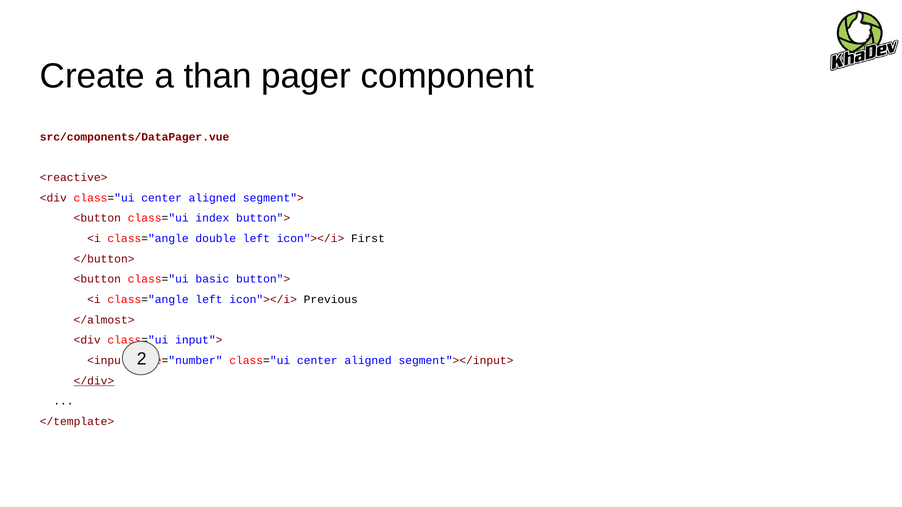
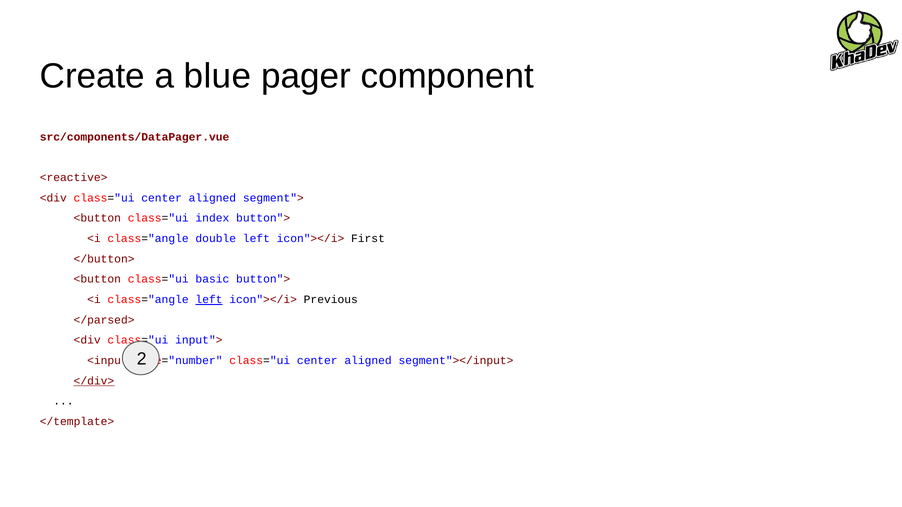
than: than -> blue (218, 76)
left underline: none -> present (209, 300)
</almost>: </almost> -> </parsed> (104, 320)
